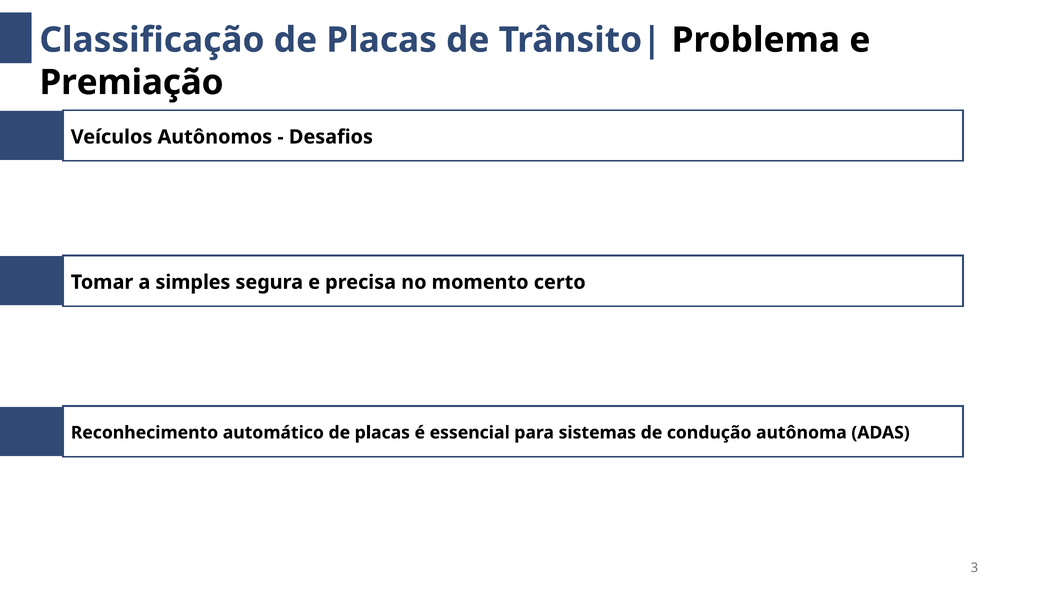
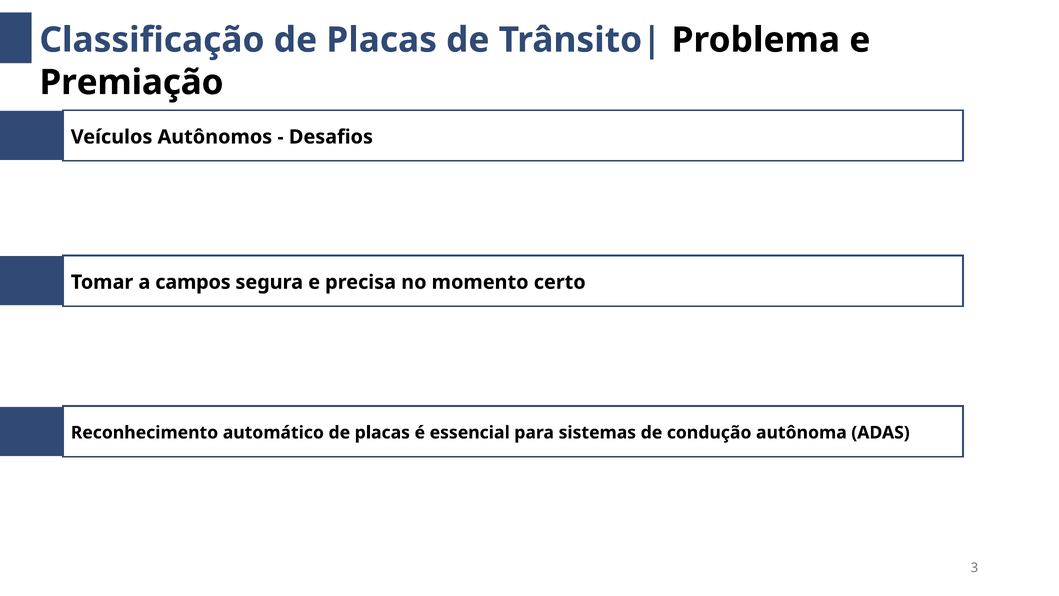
simples: simples -> campos (193, 282)
